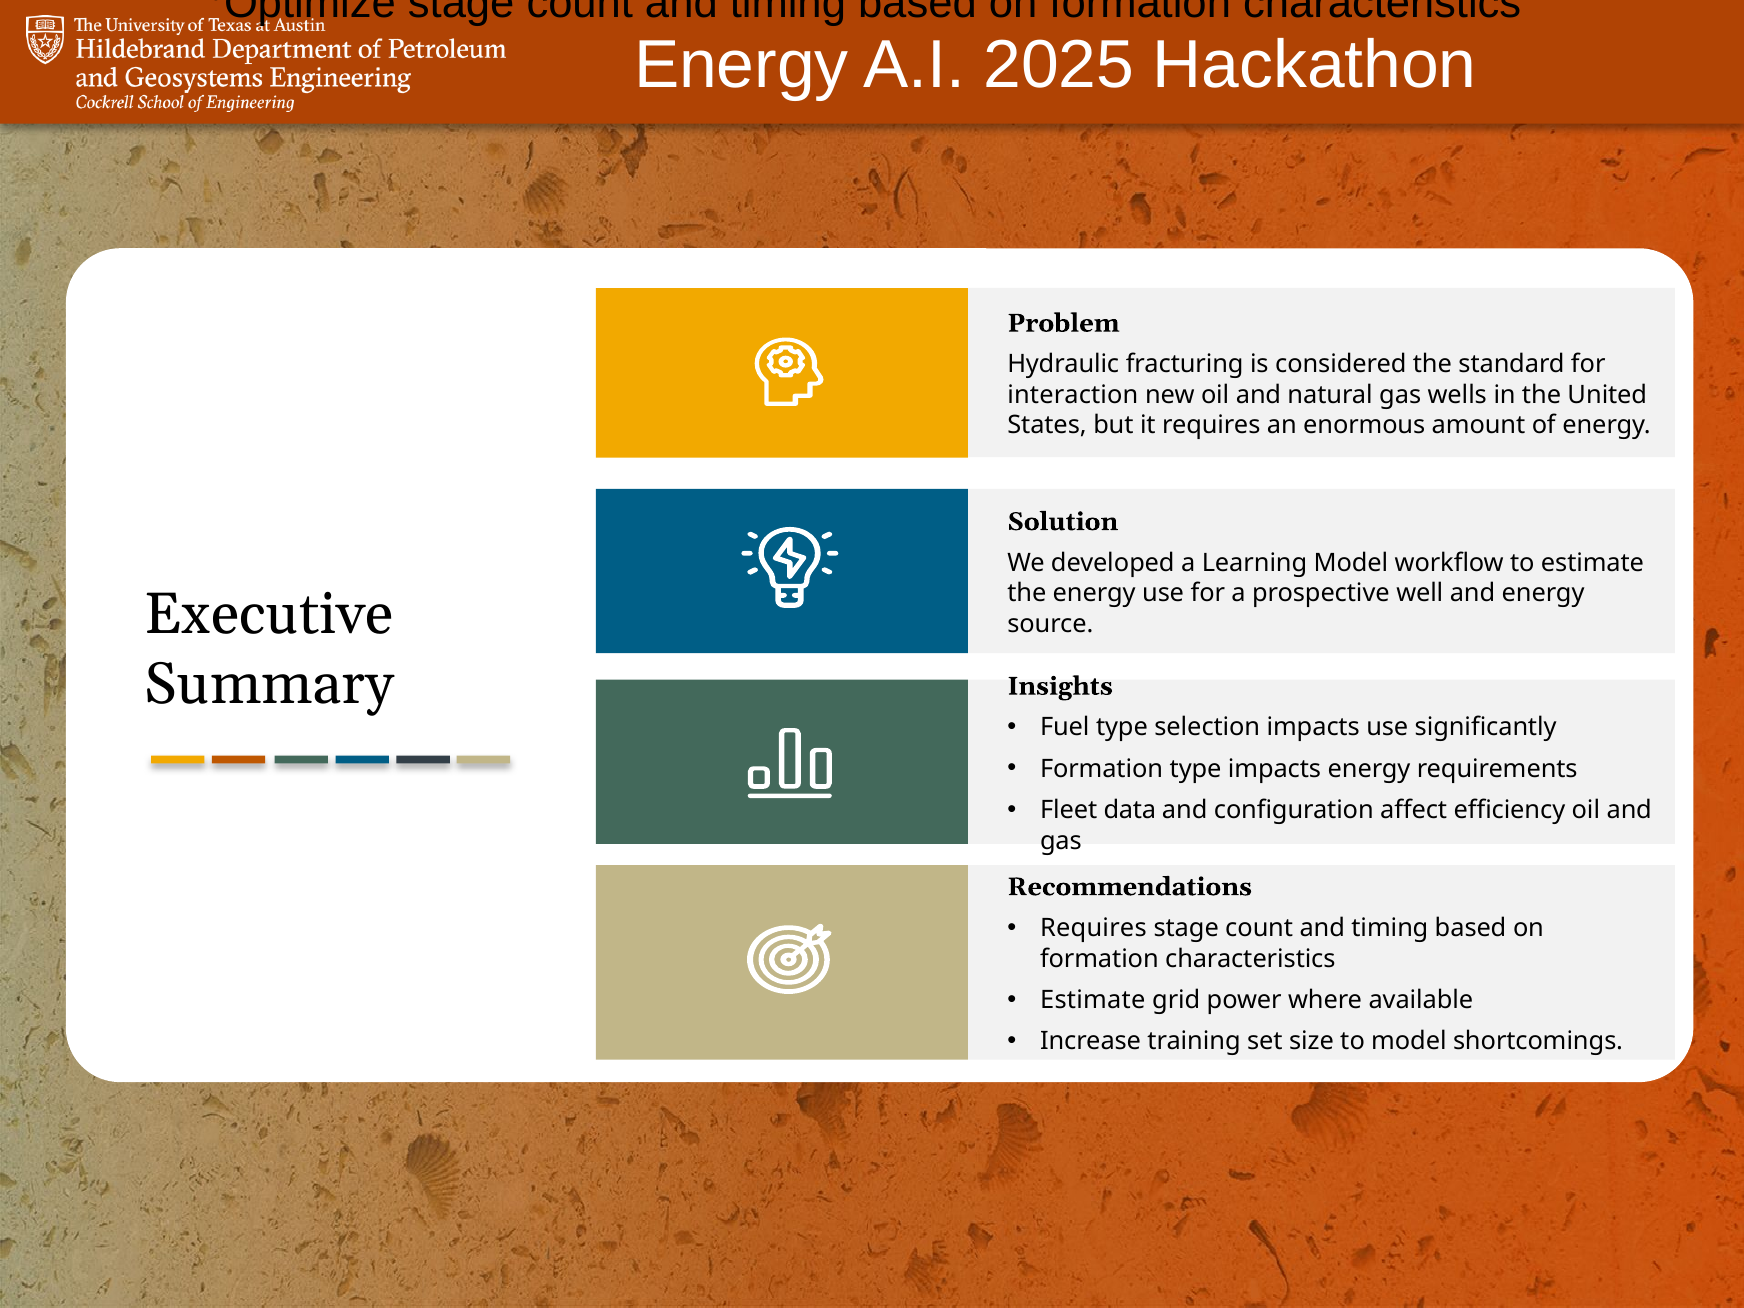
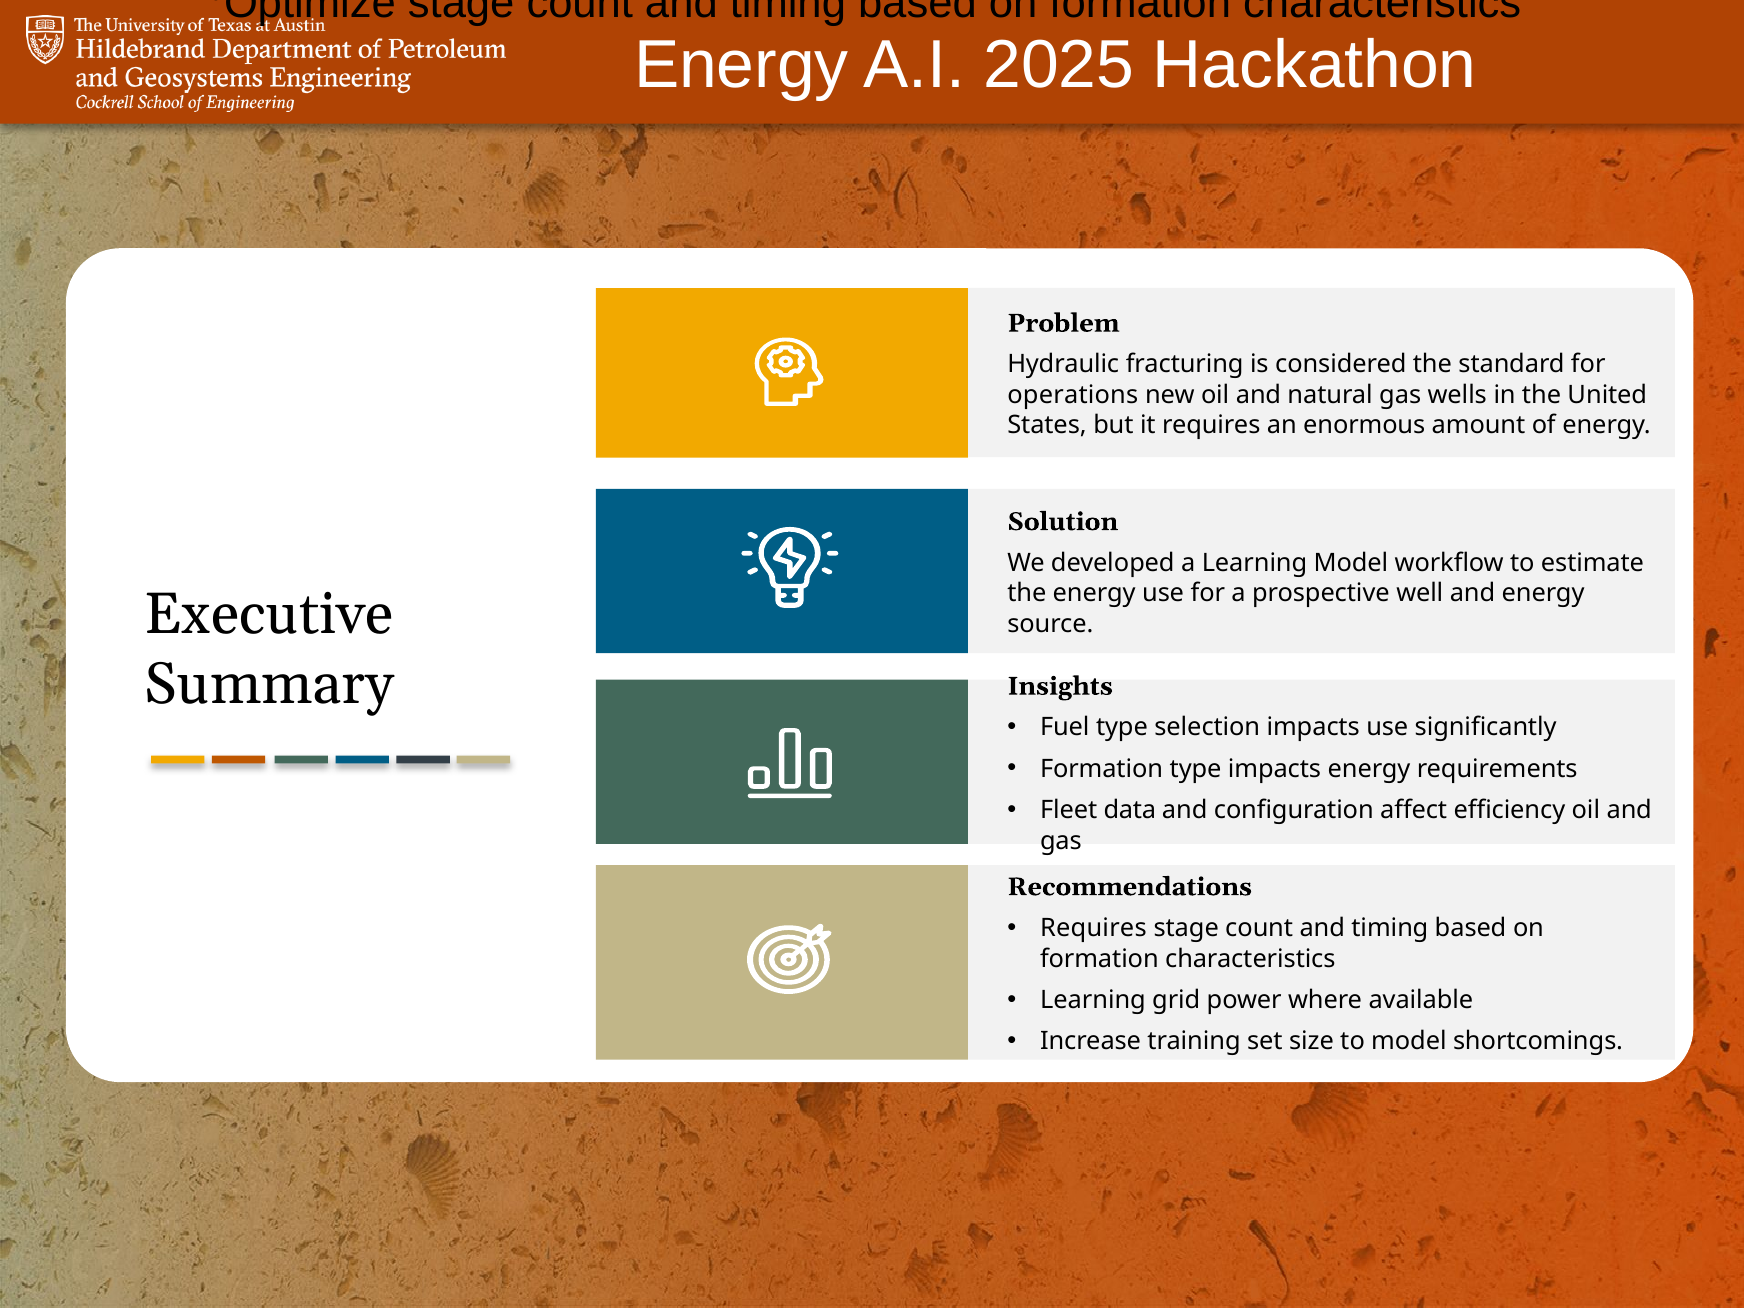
interaction: interaction -> operations (1073, 395)
Estimate: Estimate -> Learning (1093, 1000)
